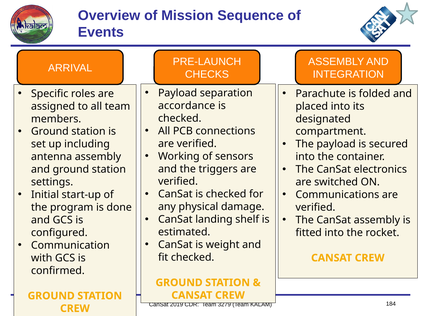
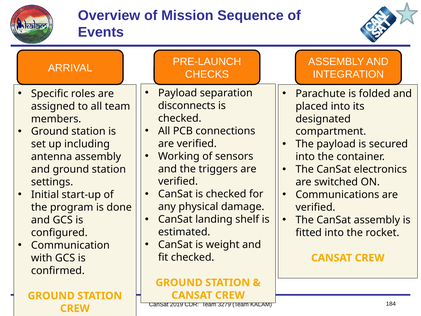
accordance: accordance -> disconnects (187, 106)
